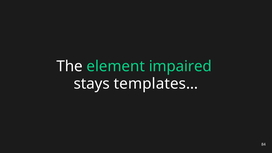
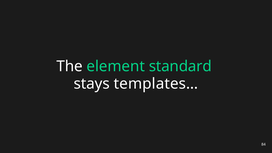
impaired: impaired -> standard (180, 66)
